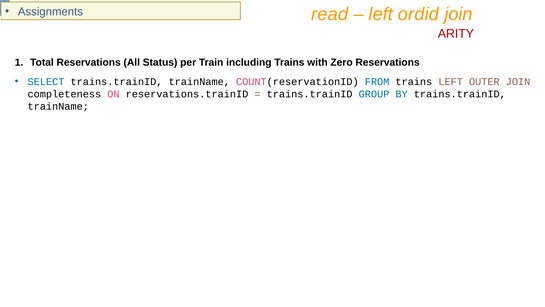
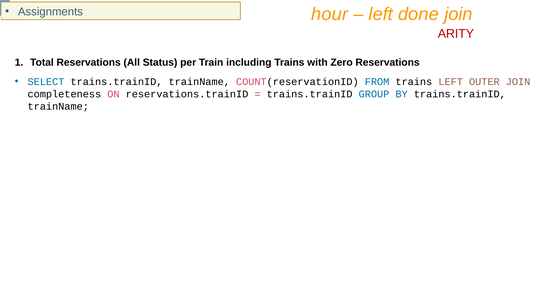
read: read -> hour (330, 14)
ordid: ordid -> done (419, 14)
